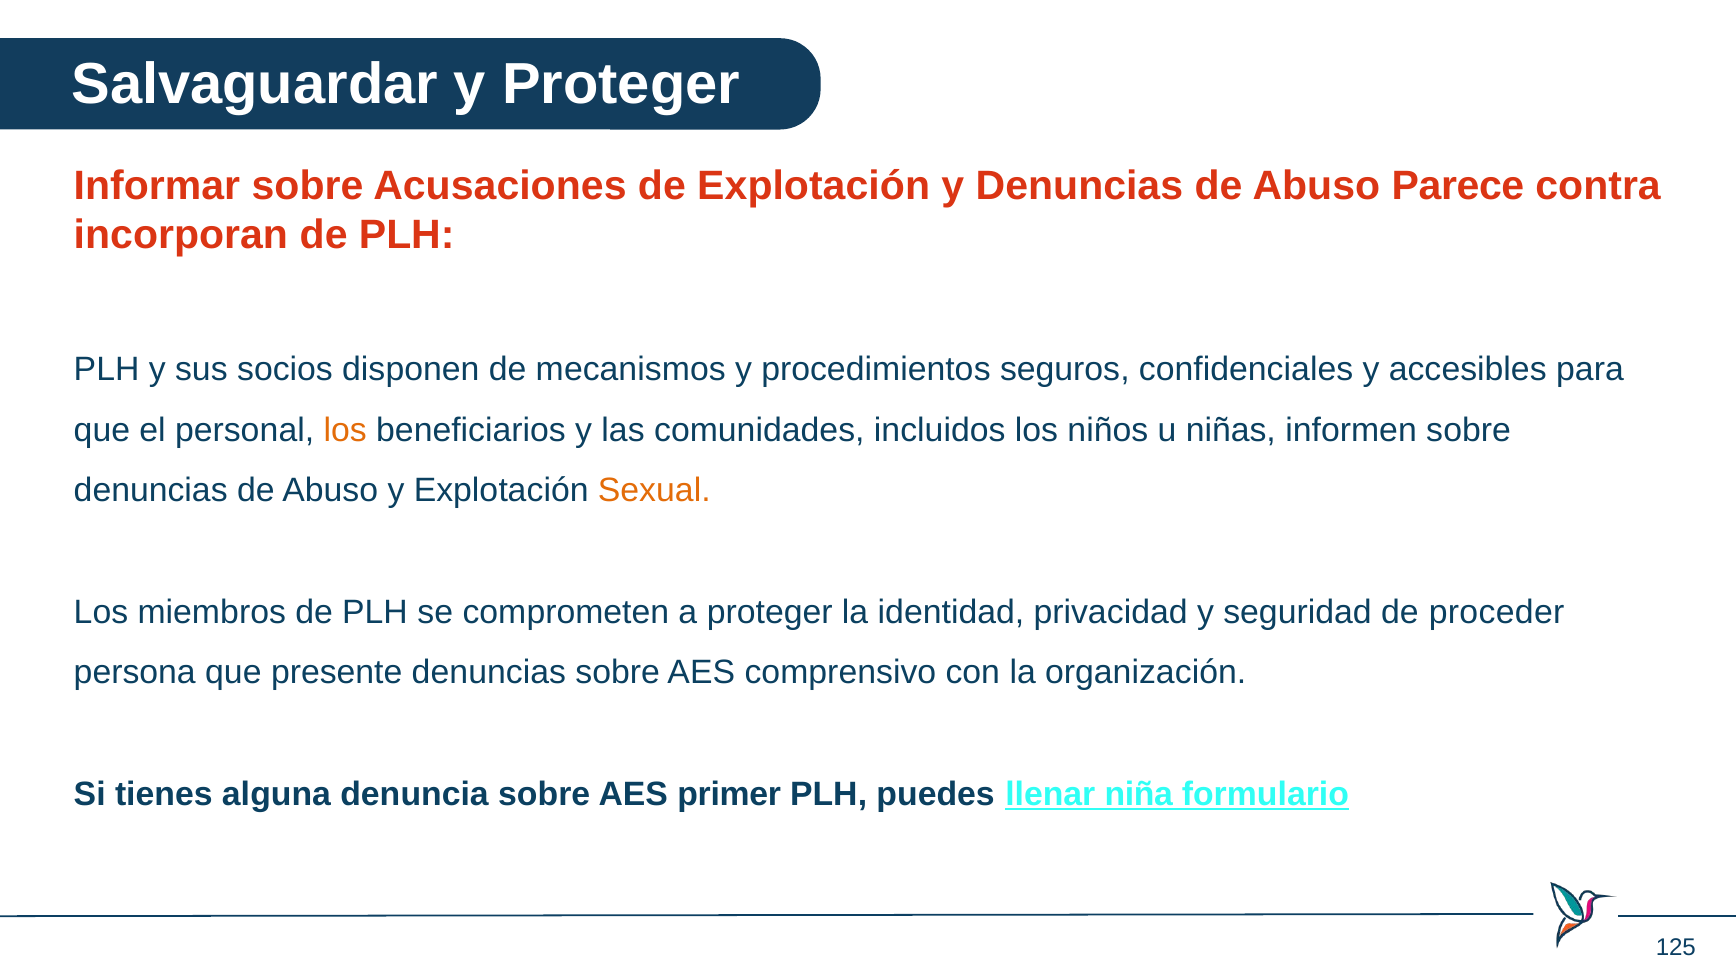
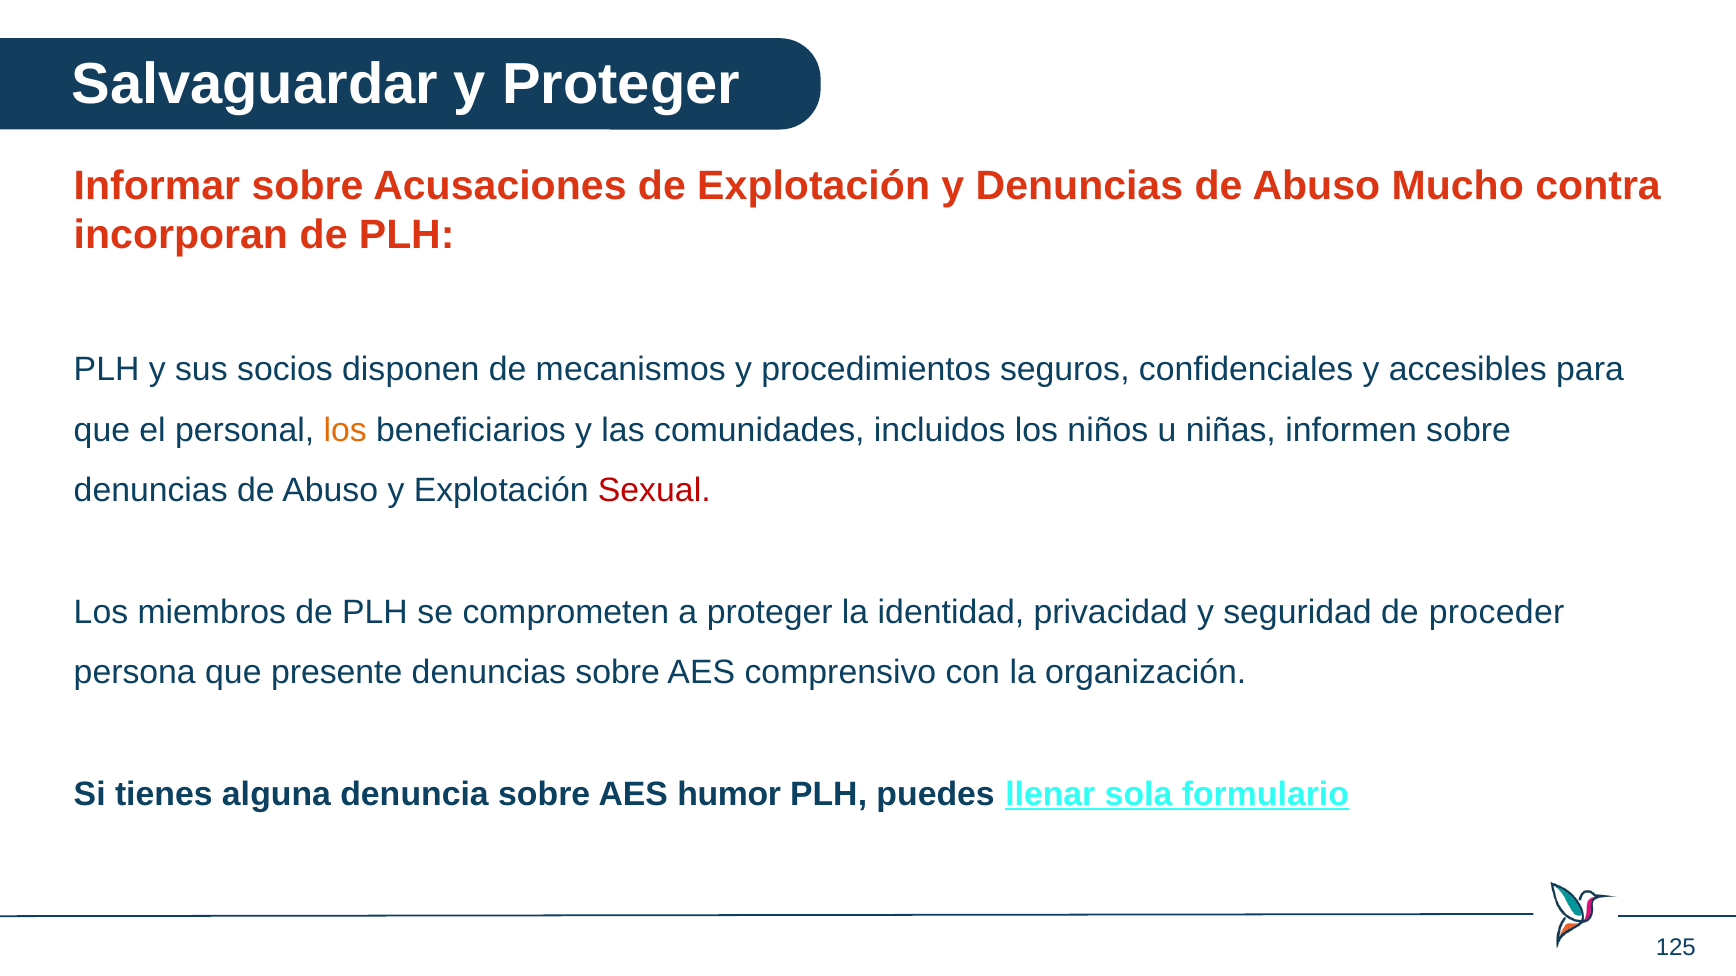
Parece: Parece -> Mucho (1458, 186)
Sexual colour: orange -> red (654, 491)
primer: primer -> humor (729, 795)
niña: niña -> sola (1139, 795)
